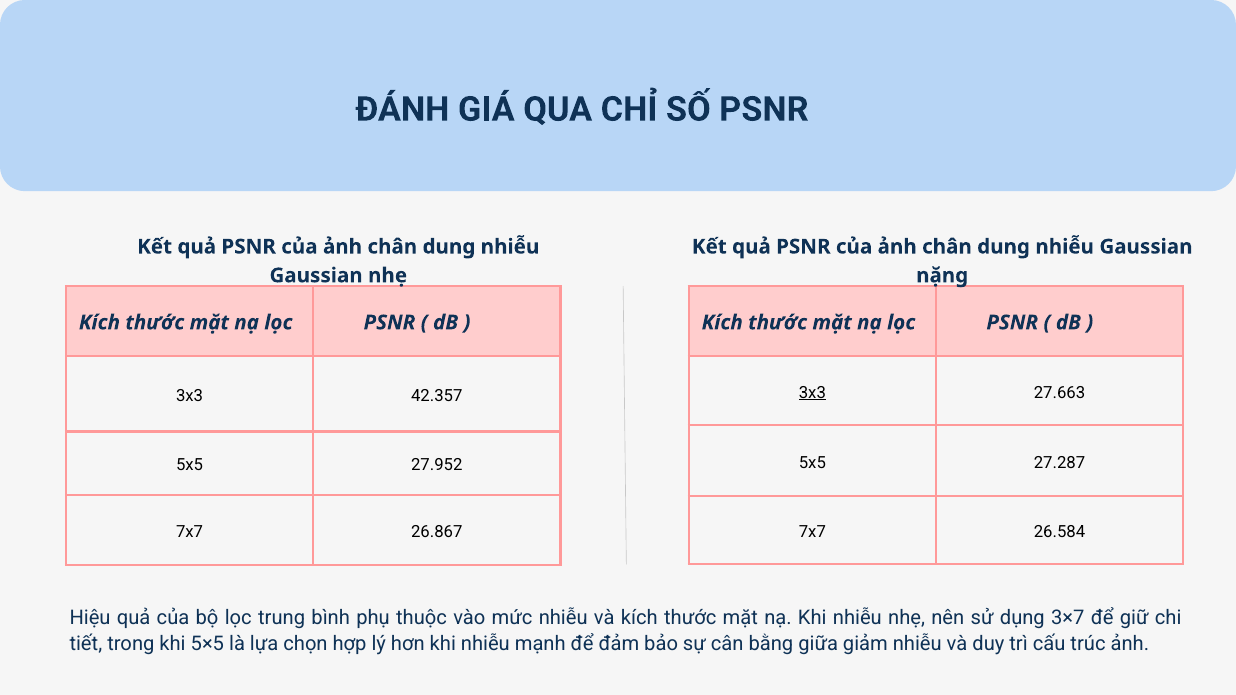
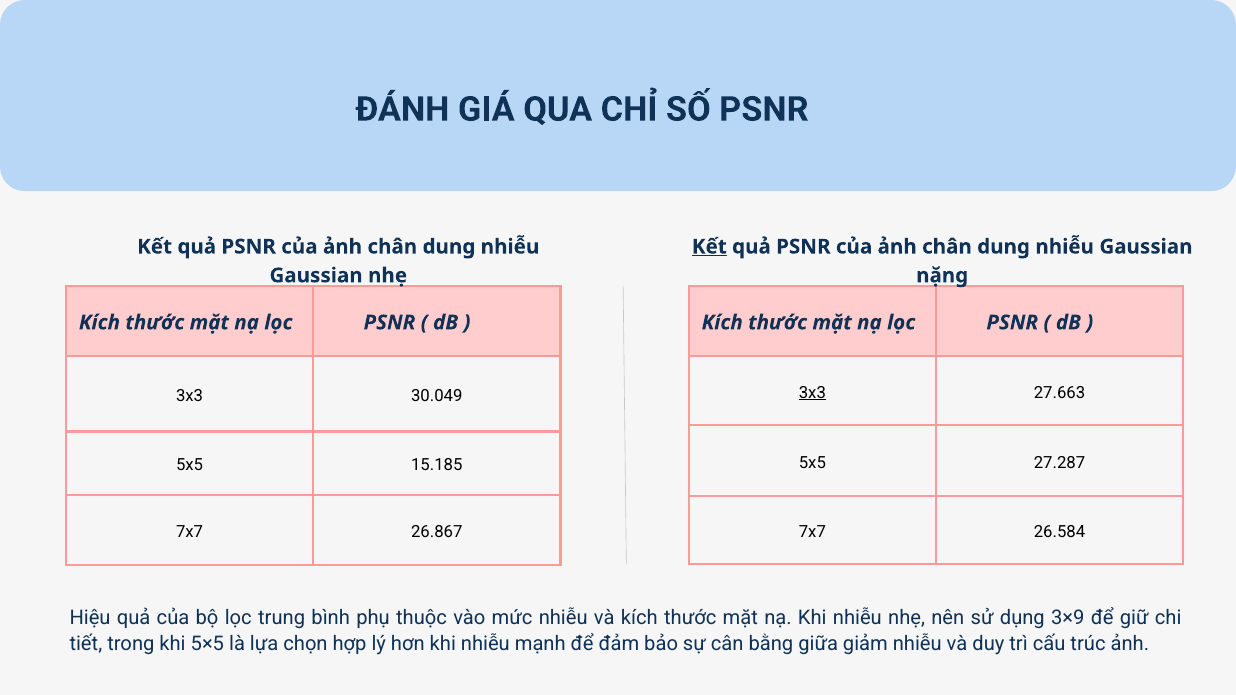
Kết underline: none -> present (709, 247)
42.357: 42.357 -> 30.049 (437, 396)
27.952: 27.952 -> 15.185 (437, 466)
3×7: 3×7 -> 3×9 (1068, 618)
